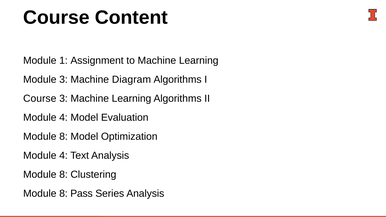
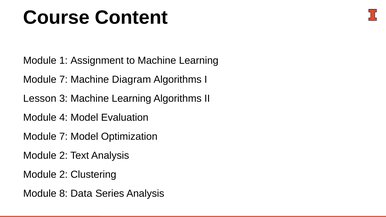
3: 3 -> 7 (64, 80)
Course: Course -> Lesson (40, 99)
8: 8 -> 7 (64, 137)
4: 4 -> 2 (64, 156)
8: 8 -> 2 (64, 175)
Pass: Pass -> Data (81, 194)
